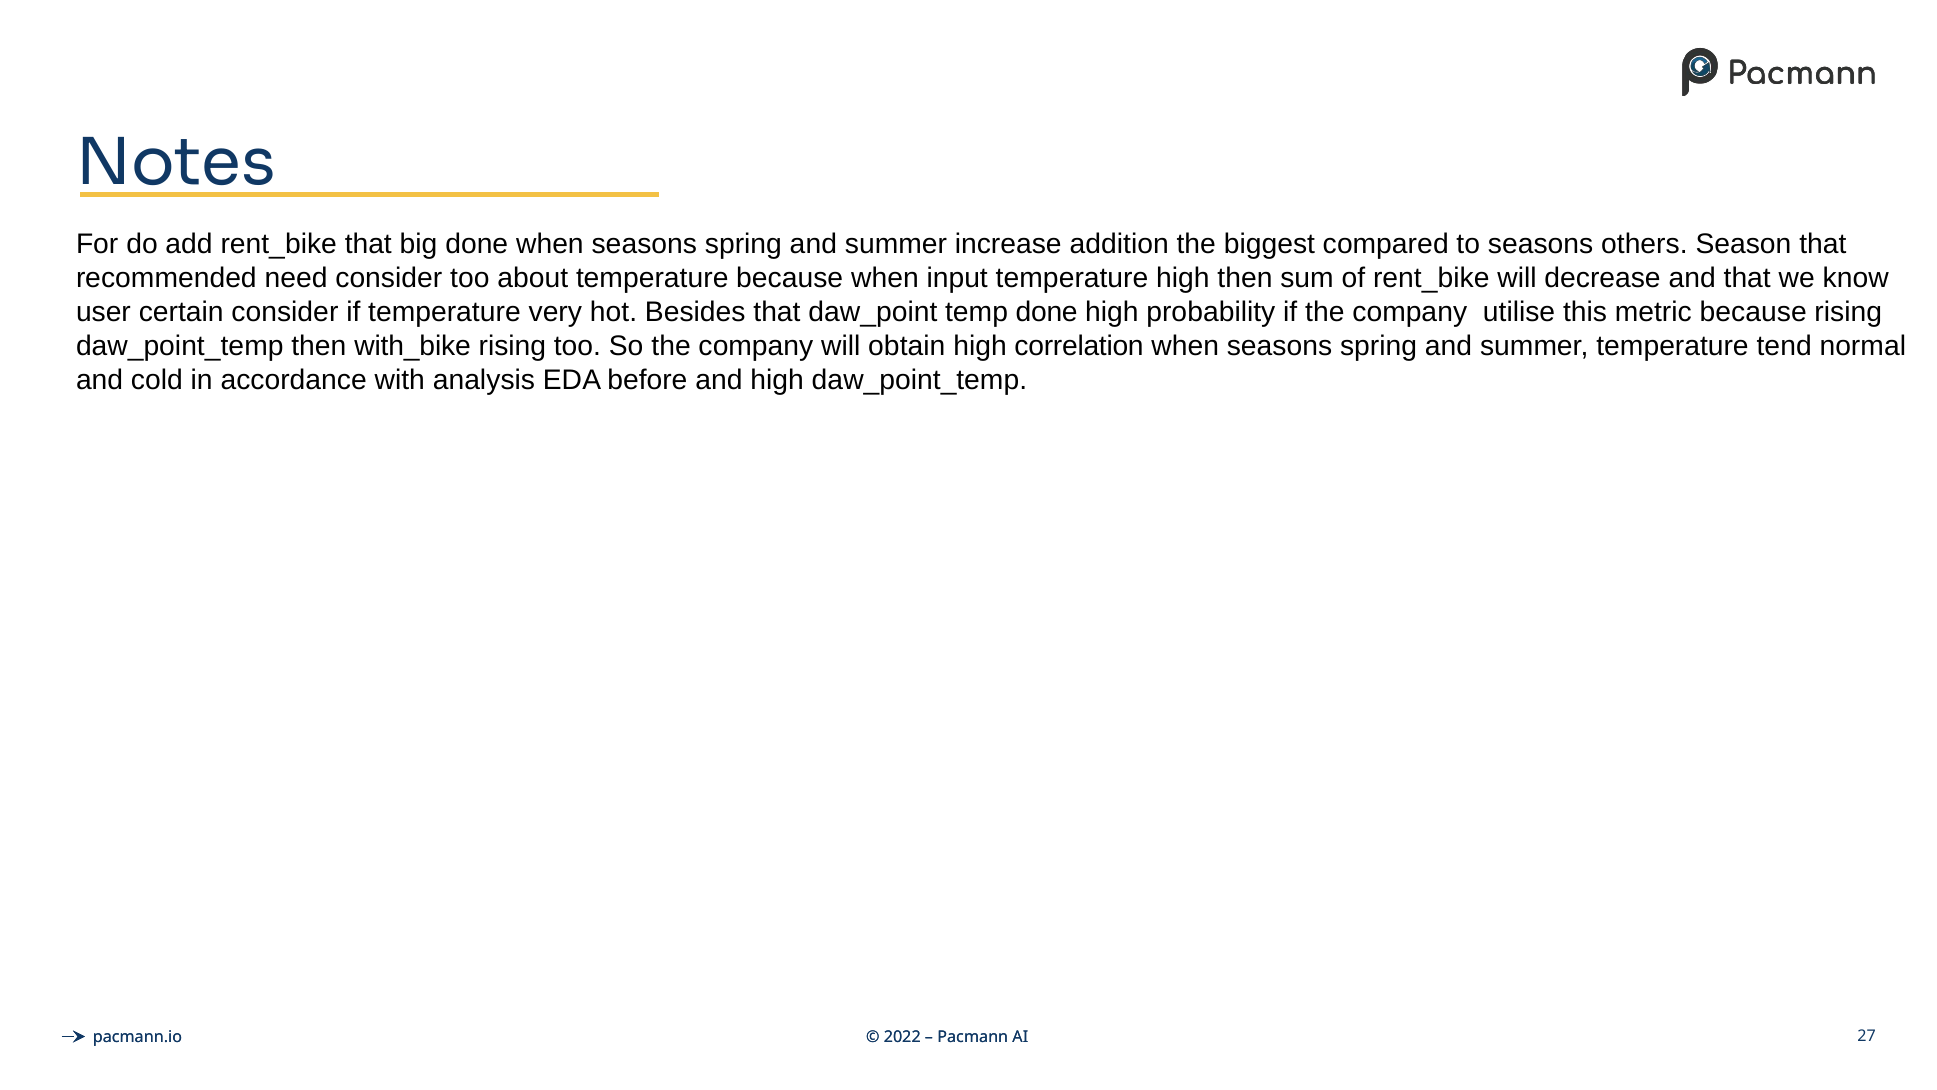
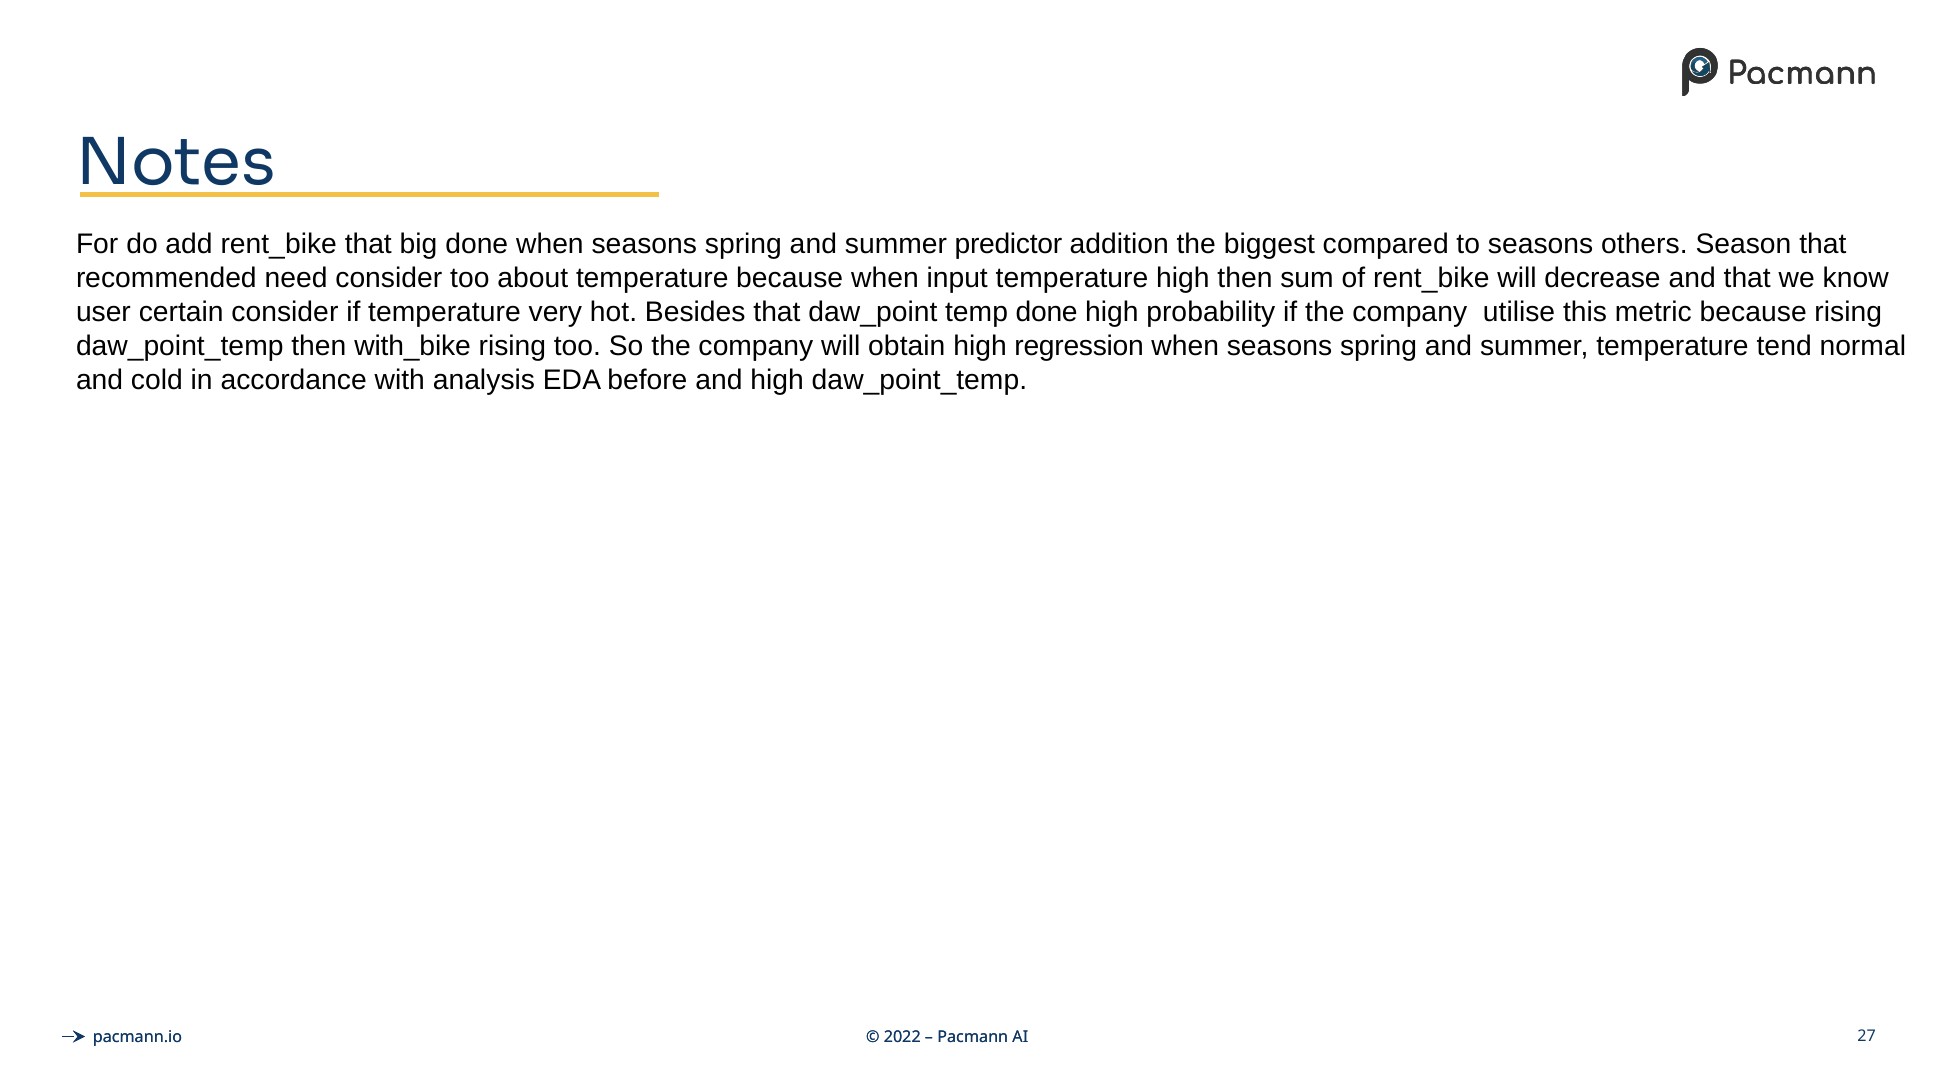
increase: increase -> predictor (1008, 244)
correlation: correlation -> regression (1079, 346)
